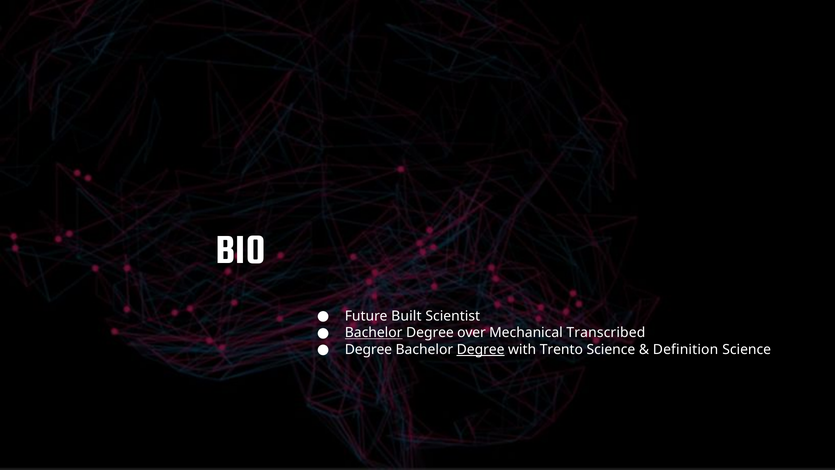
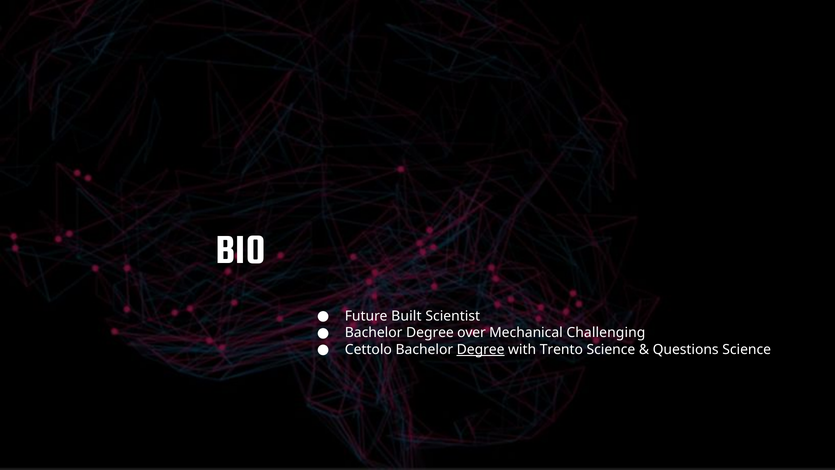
Bachelor underline: present -> none (374, 333)
Transcribed: Transcribed -> Challenging (606, 333)
Degree: Degree -> Cettolo (368, 349)
Definition: Definition -> Questions (686, 349)
